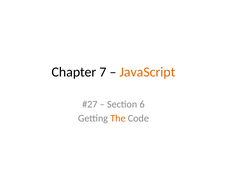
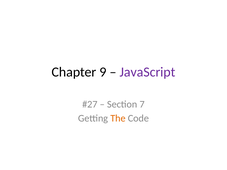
7: 7 -> 9 (103, 72)
JavaScript colour: orange -> purple (147, 72)
6: 6 -> 7 (142, 104)
